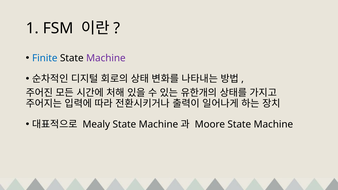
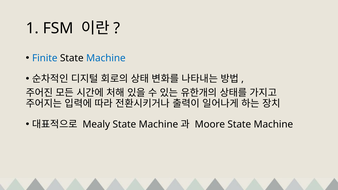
Machine colour: purple -> blue (106, 58)
